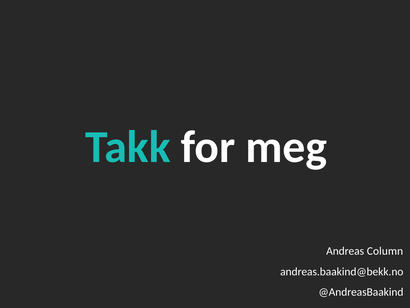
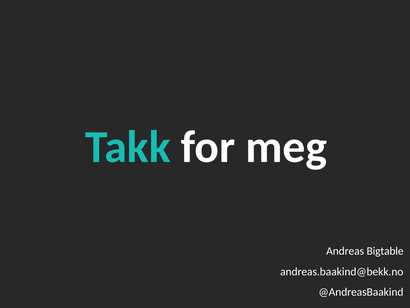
Column: Column -> Bigtable (385, 251)
